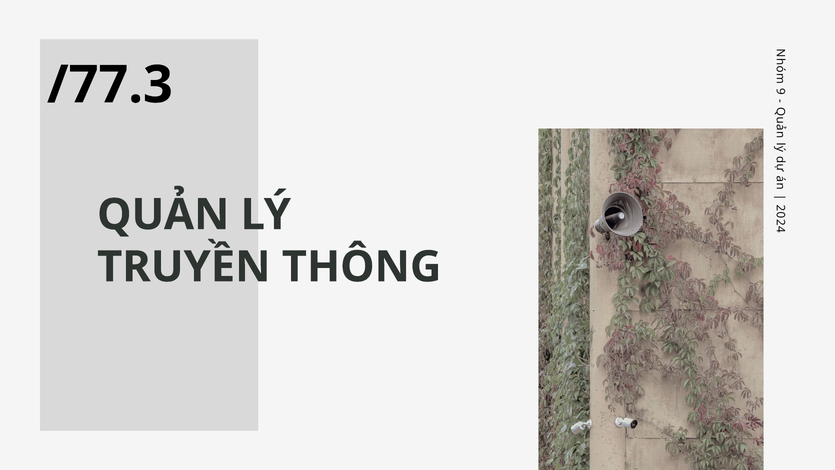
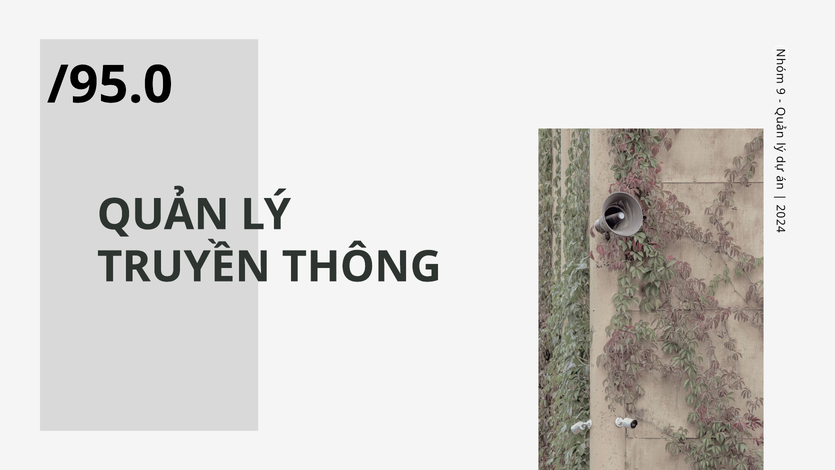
/77.3: /77.3 -> /95.0 (110, 85)
